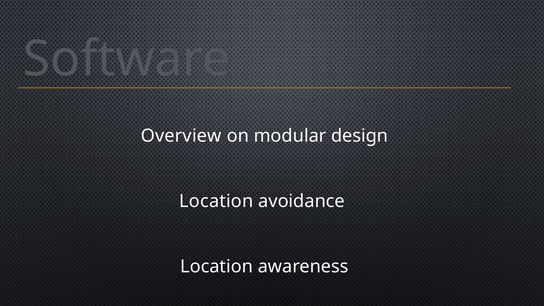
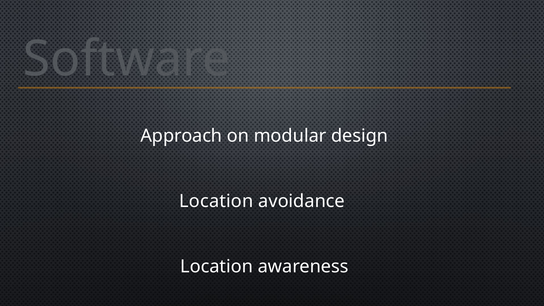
Overview: Overview -> Approach (181, 136)
